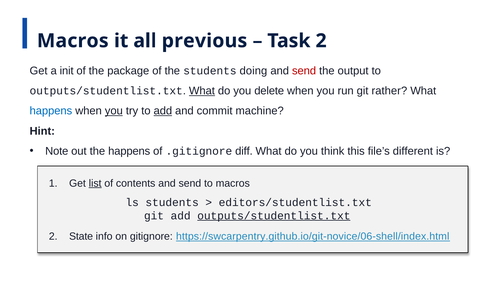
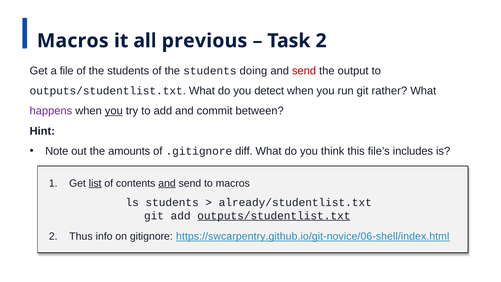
init: init -> file (67, 71)
package: package -> students (128, 71)
What underline: present -> none (202, 91)
delete: delete -> detect (269, 91)
happens colour: blue -> purple (51, 111)
add underline: present -> none (163, 111)
machine: machine -> between (260, 111)
the happens: happens -> amounts (129, 151)
different: different -> includes (413, 151)
and underline: none -> present (167, 183)
editors/studentlist.txt: editors/studentlist.txt -> already/studentlist.txt (295, 202)
State: State -> Thus (81, 236)
